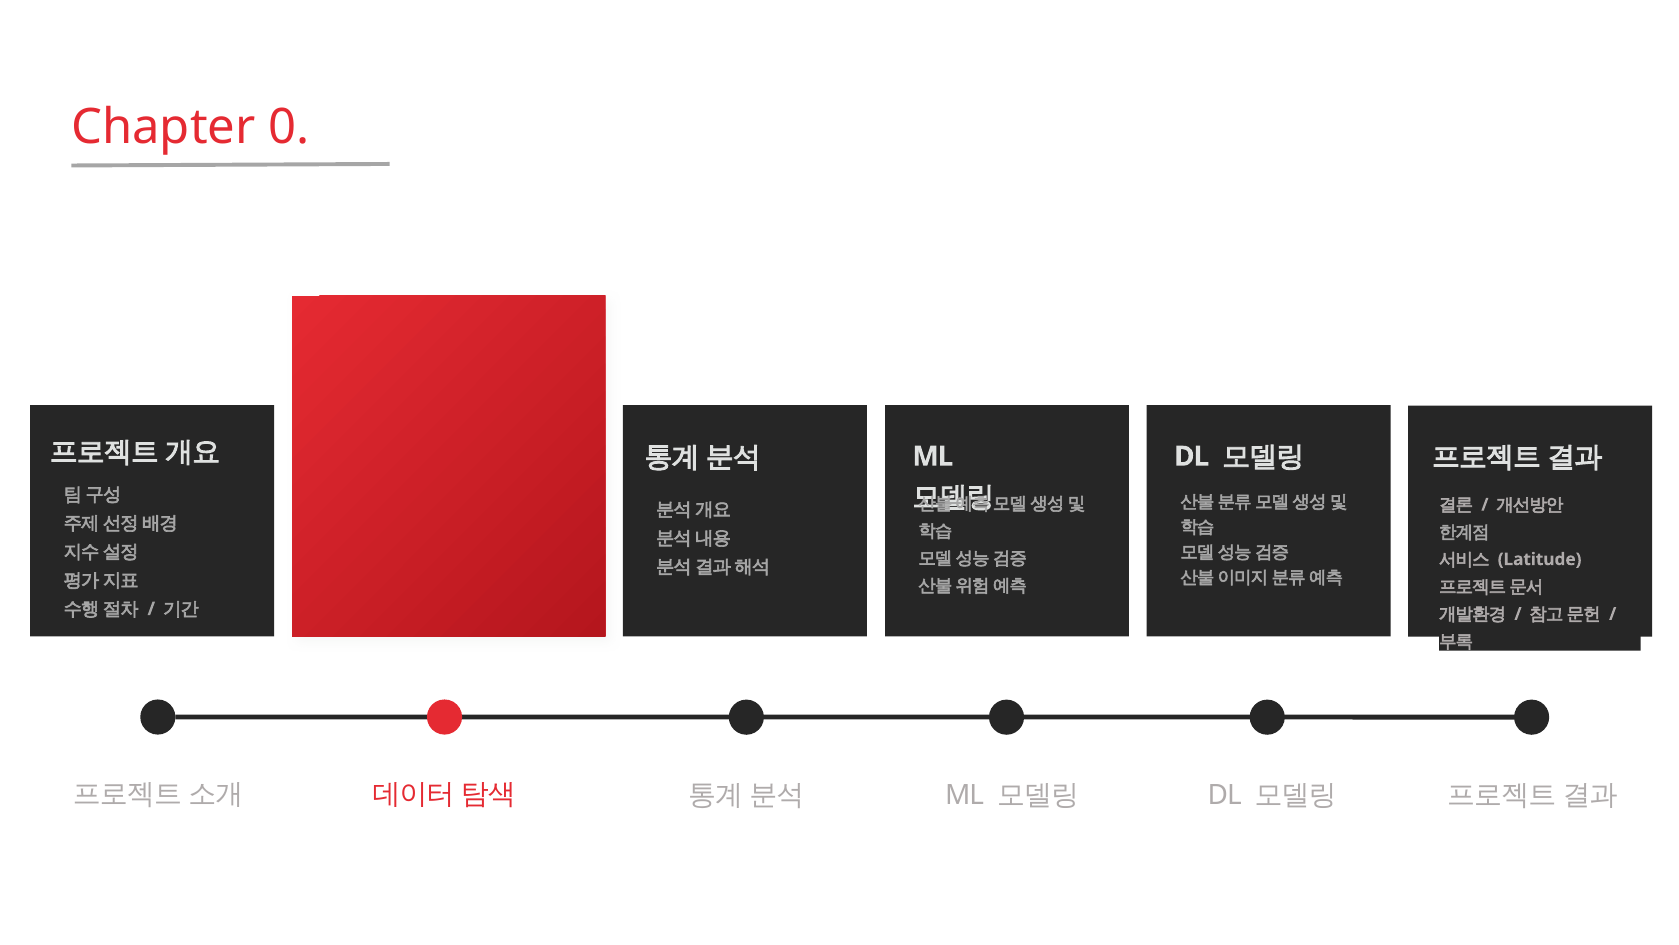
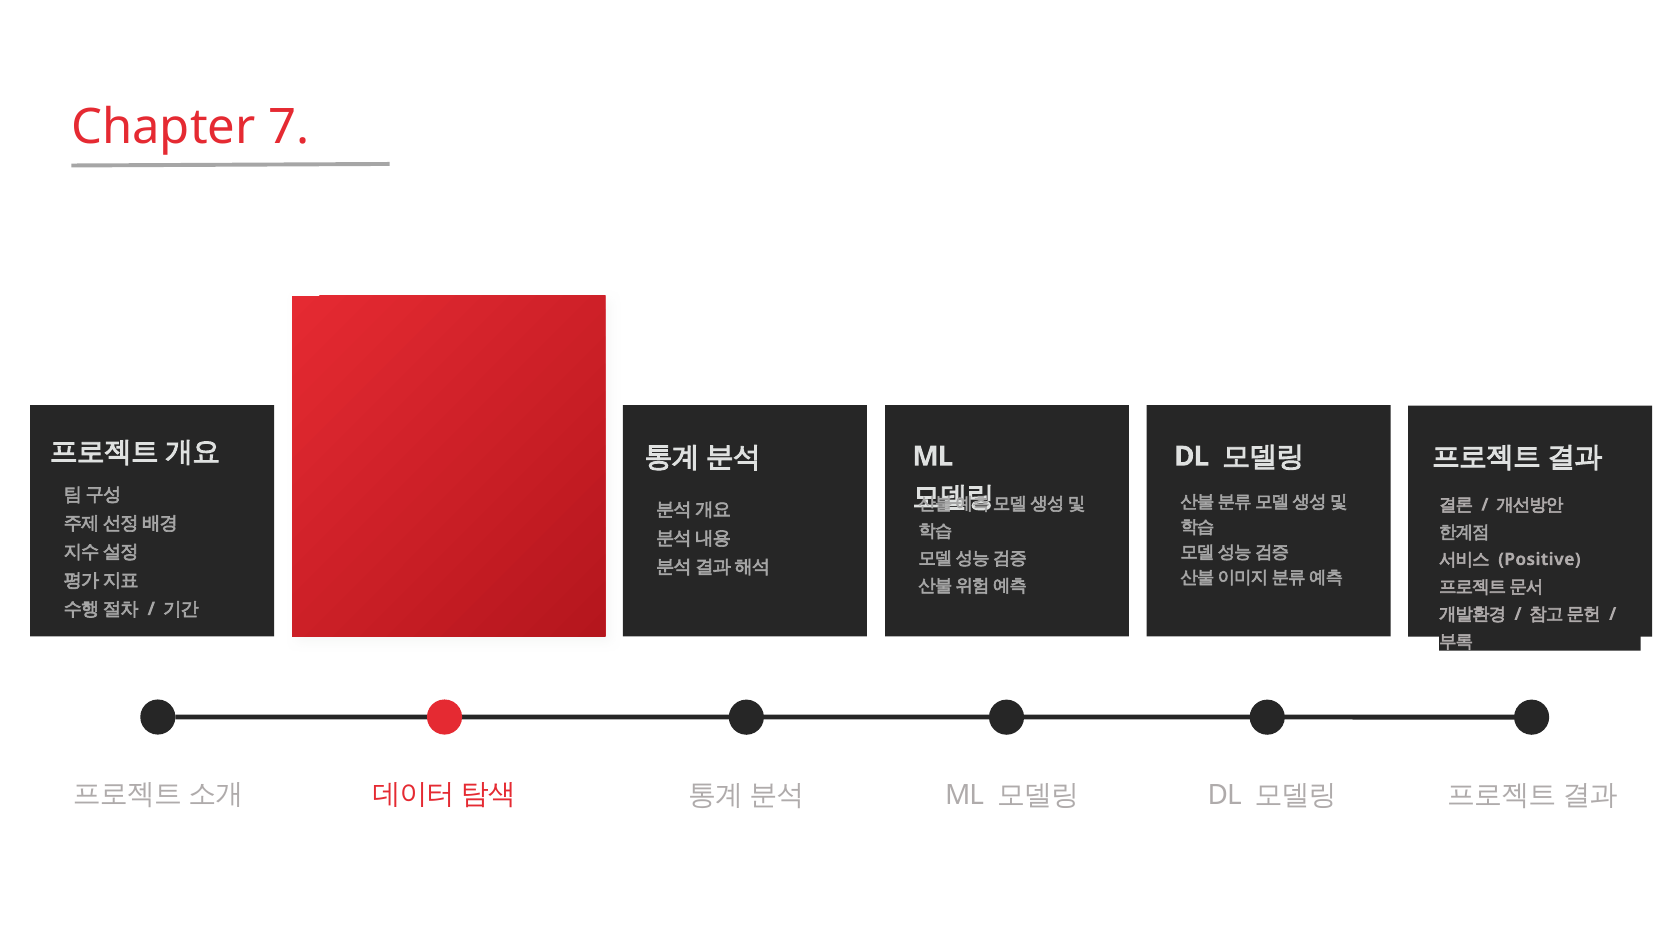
0: 0 -> 7 (289, 127)
Latitude: Latitude -> Positive (1539, 559)
